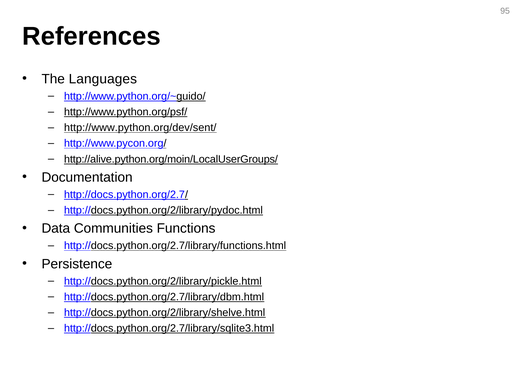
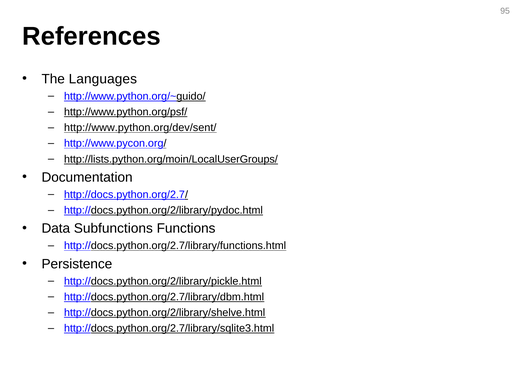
http://alive.python.org/moin/LocalUserGroups/: http://alive.python.org/moin/LocalUserGroups/ -> http://lists.python.org/moin/LocalUserGroups/ (171, 159)
Communities: Communities -> Subfunctions (113, 229)
